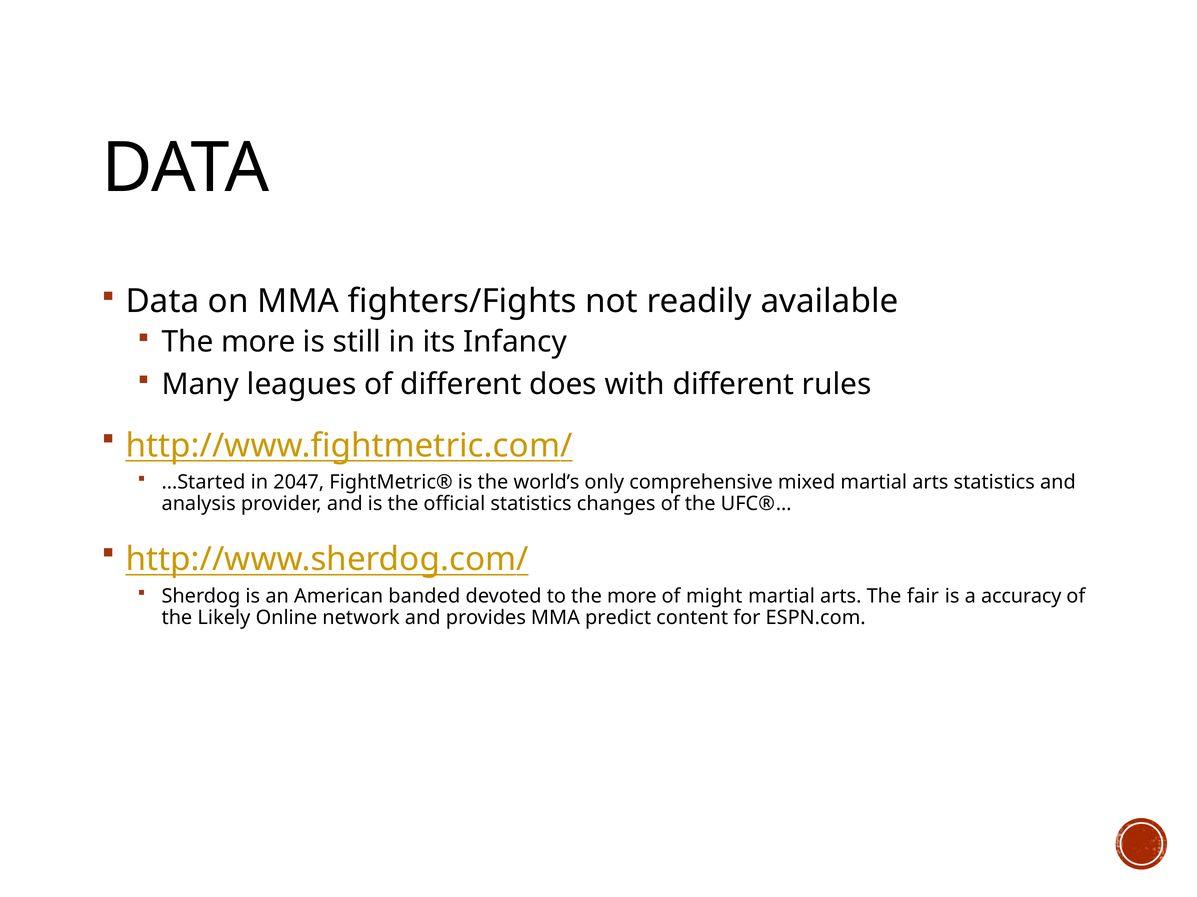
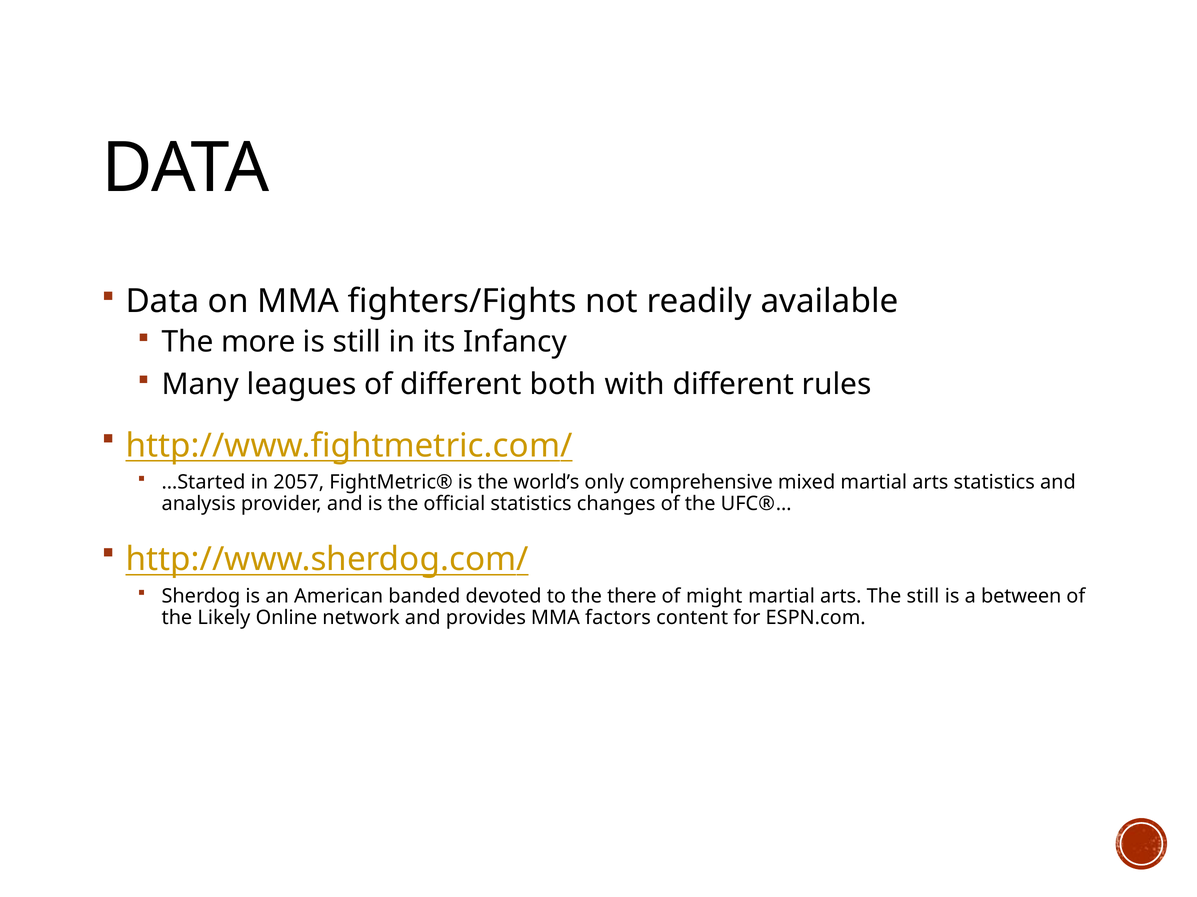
does: does -> both (563, 385)
2047: 2047 -> 2057 (299, 482)
to the more: more -> there (632, 596)
The fair: fair -> still (923, 596)
accuracy: accuracy -> between (1021, 596)
predict: predict -> factors (618, 618)
